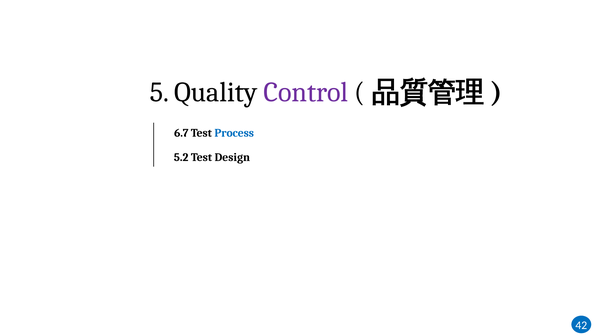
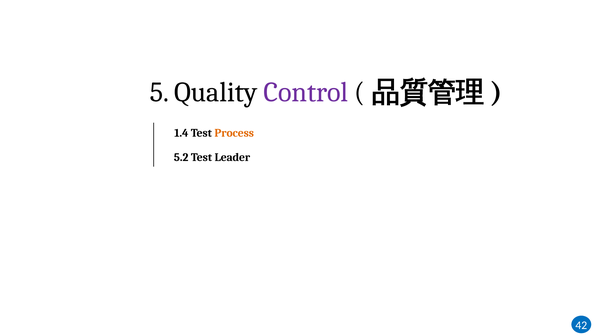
6.7: 6.7 -> 1.4 (181, 133)
Process colour: blue -> orange (234, 133)
Design: Design -> Leader (232, 157)
